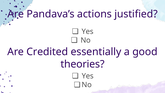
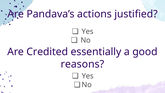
theories: theories -> reasons (82, 64)
